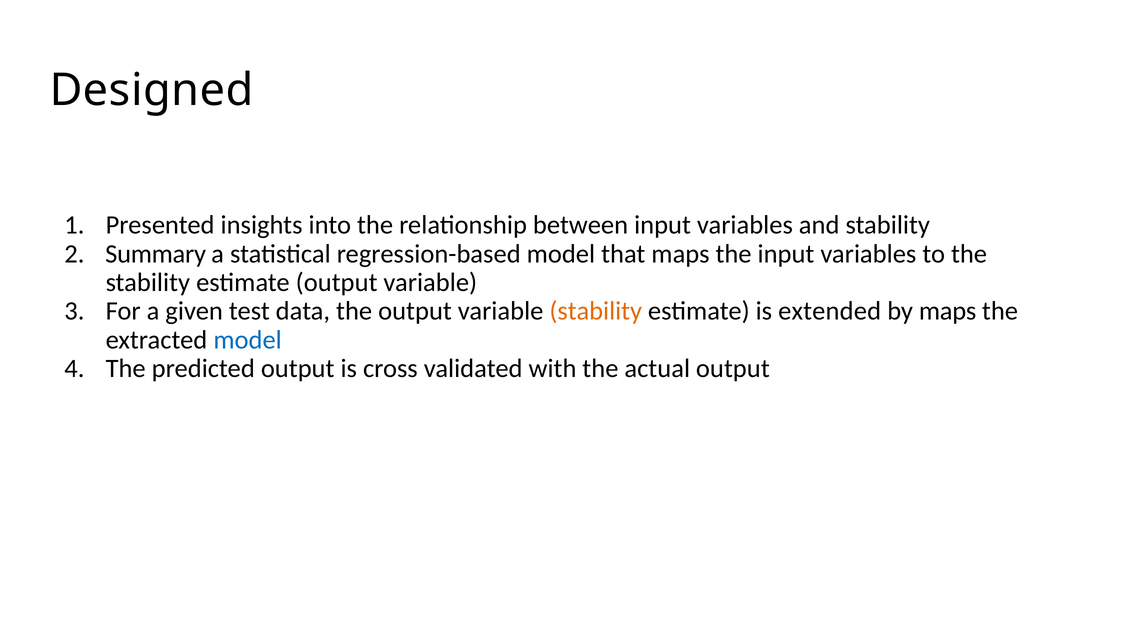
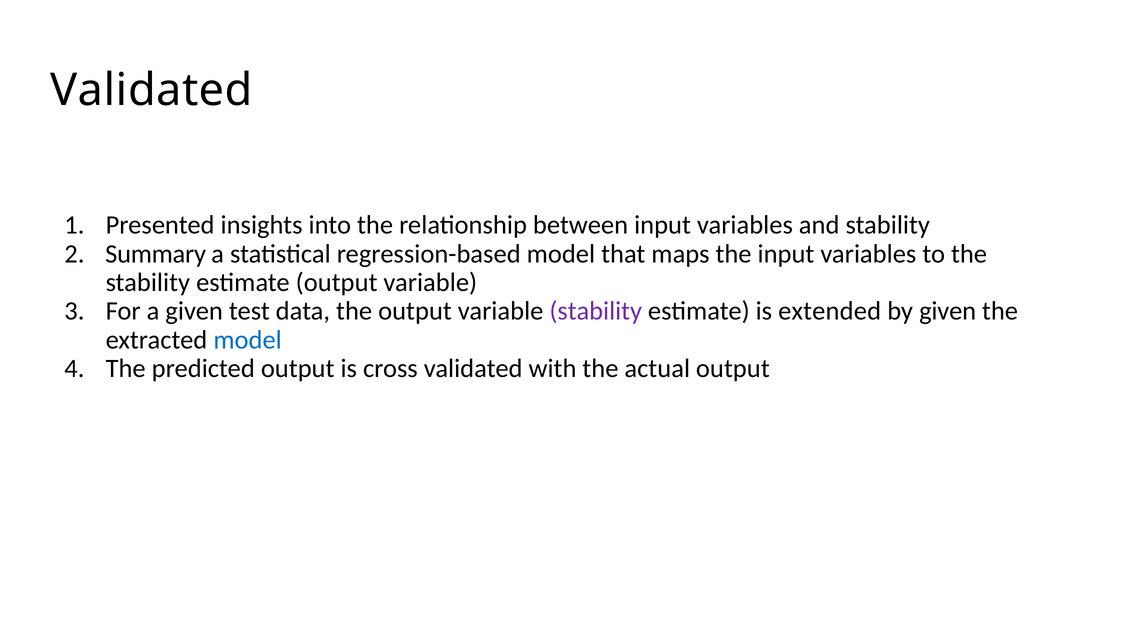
Designed: Designed -> Validated (152, 90)
stability colour: orange -> purple (596, 311)
by maps: maps -> given (948, 311)
